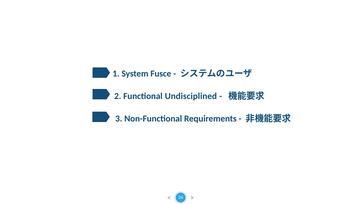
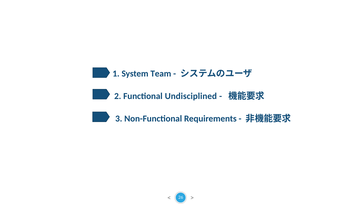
Fusce: Fusce -> Team (161, 73)
